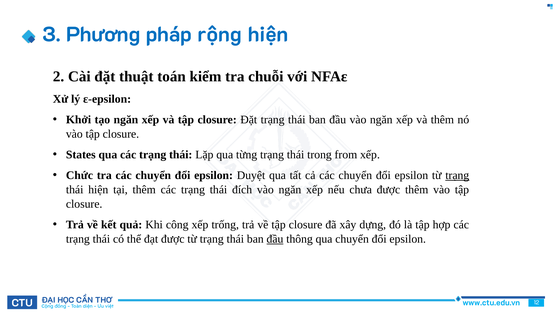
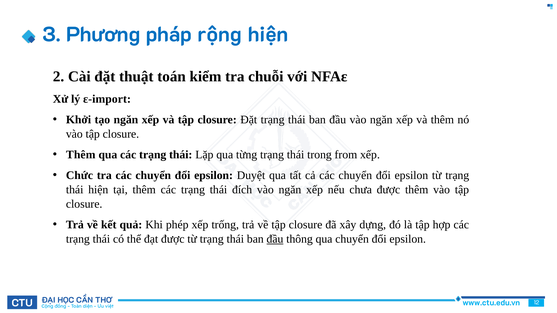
ε-epsilon: ε-epsilon -> ε-import (107, 99)
States: States -> Thêm (81, 155)
trạng underline: present -> none (457, 175)
công: công -> phép (177, 225)
